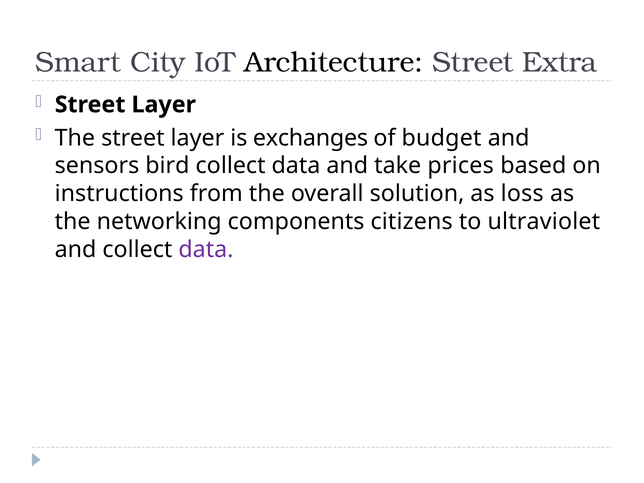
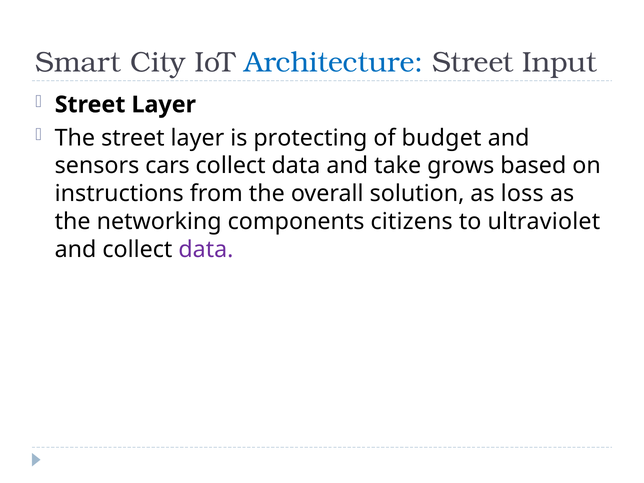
Architecture colour: black -> blue (334, 62)
Extra: Extra -> Input (560, 62)
exchanges: exchanges -> protecting (310, 138)
bird: bird -> cars (168, 166)
prices: prices -> grows (461, 166)
